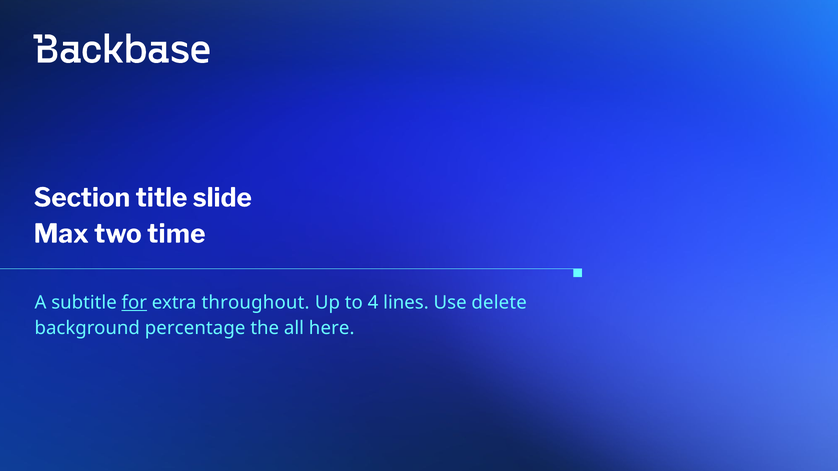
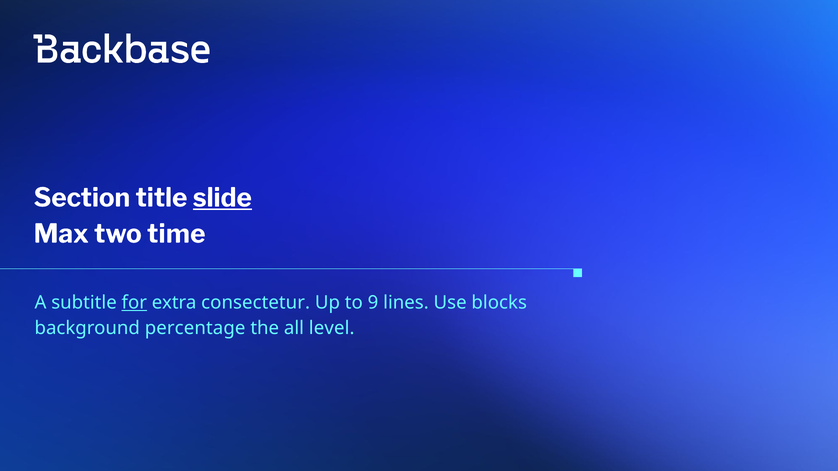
slide underline: none -> present (222, 198)
throughout: throughout -> consectetur (256, 303)
4: 4 -> 9 (373, 303)
delete: delete -> blocks (499, 303)
here: here -> level (332, 328)
